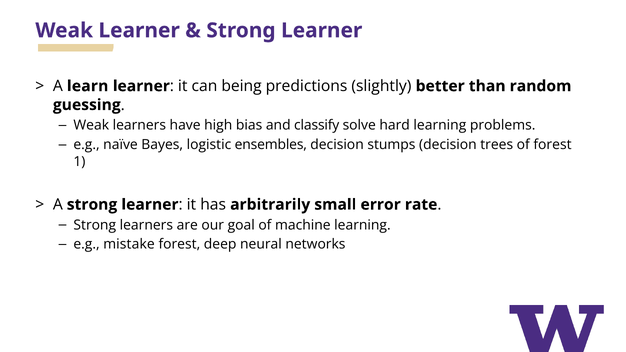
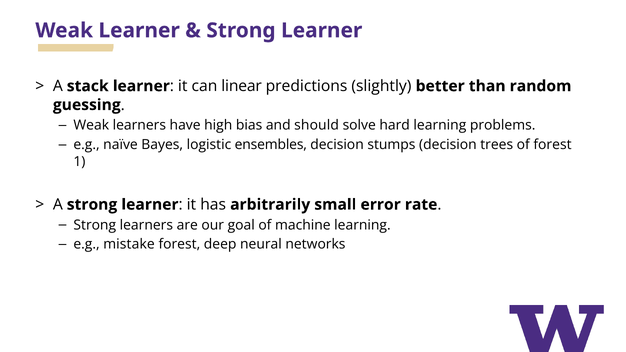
learn: learn -> stack (88, 86)
being: being -> linear (242, 86)
classify: classify -> should (317, 125)
